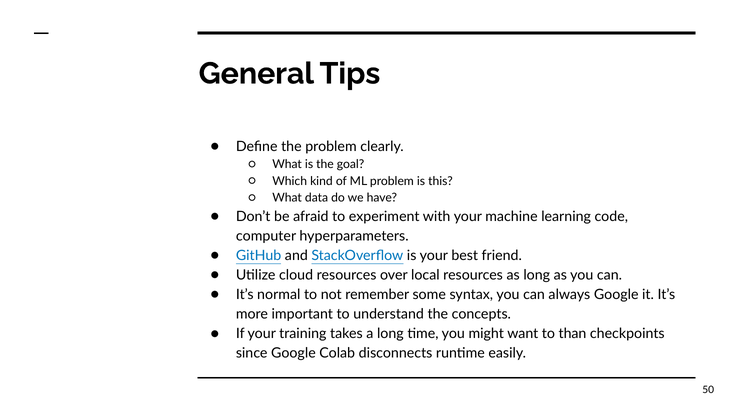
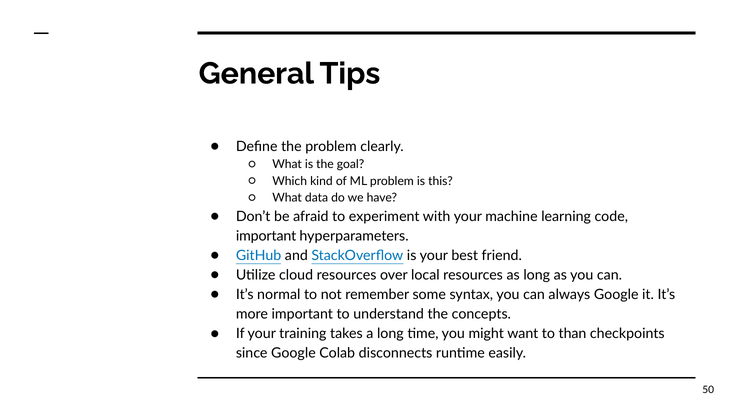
computer: computer -> important (266, 236)
